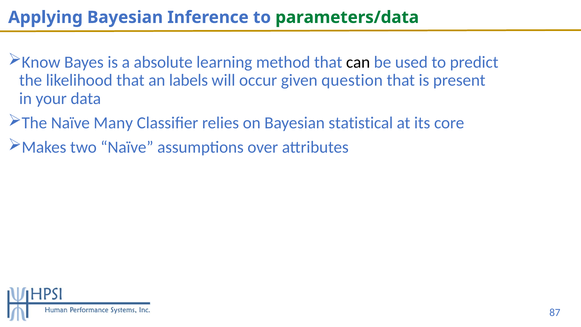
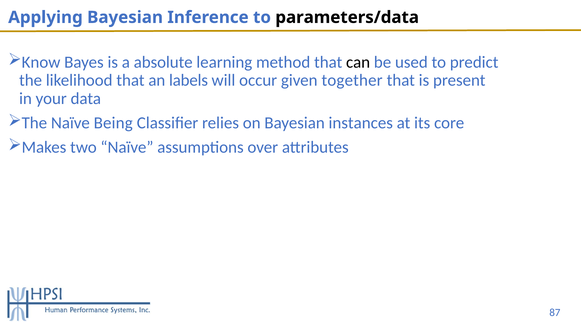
parameters/data colour: green -> black (347, 17)
question: question -> together (352, 80)
Many: Many -> Being (113, 123)
statistical: statistical -> instances (361, 123)
